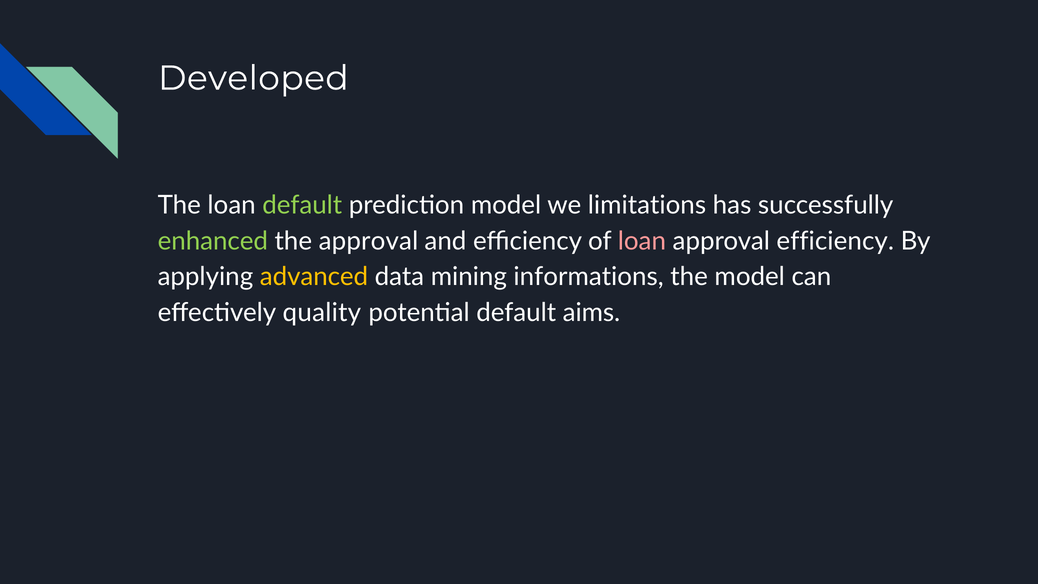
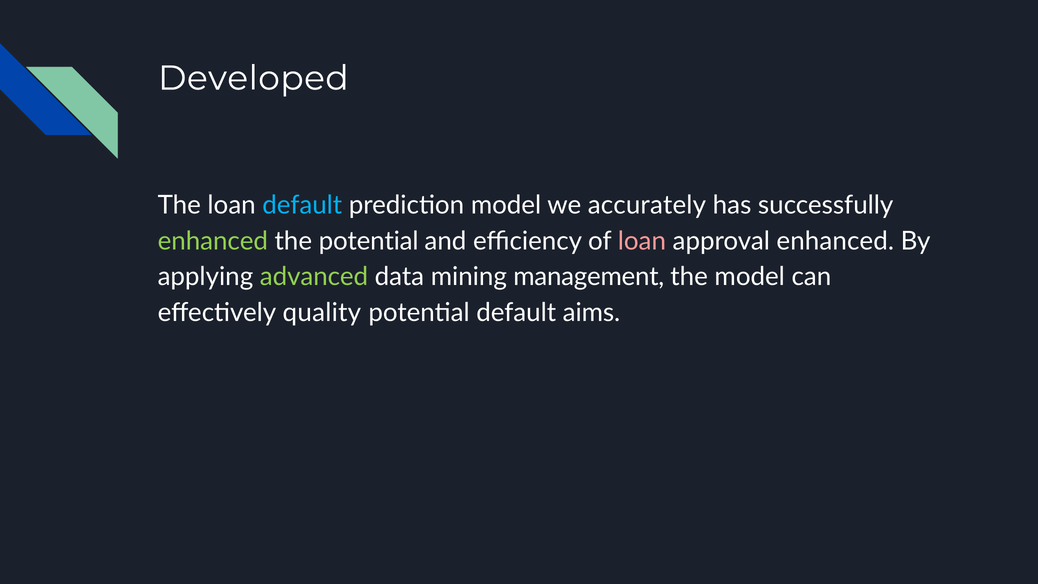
default colour: light green -> light blue (302, 205)
limitations: limitations -> accurately (647, 205)
the approval: approval -> potential (369, 241)
approval efficiency: efficiency -> enhanced (835, 241)
advanced colour: yellow -> light green (314, 277)
informations: informations -> management (589, 277)
